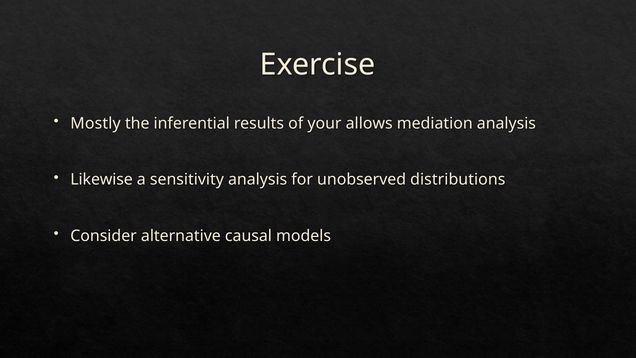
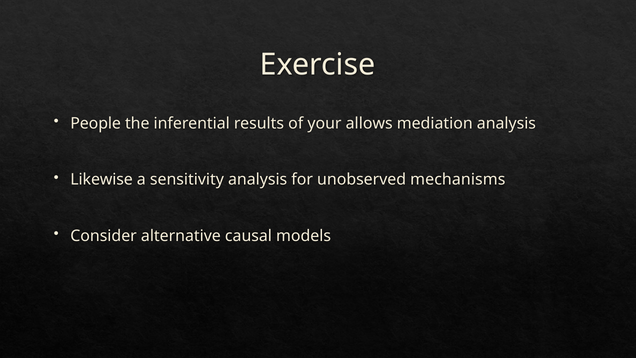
Mostly: Mostly -> People (96, 123)
distributions: distributions -> mechanisms (458, 180)
